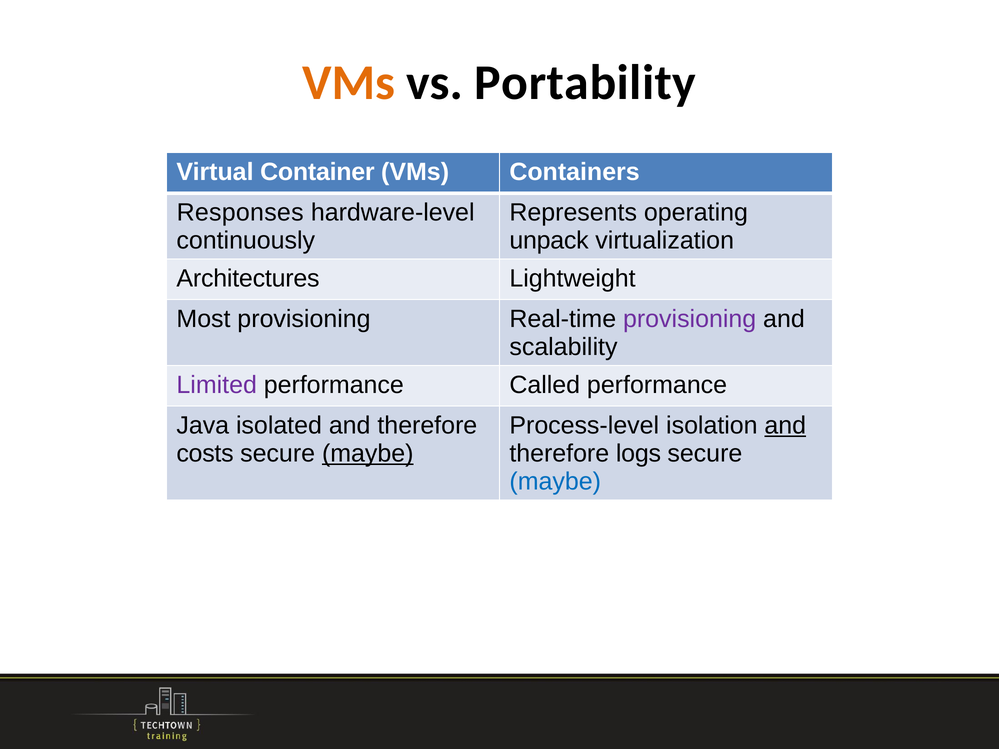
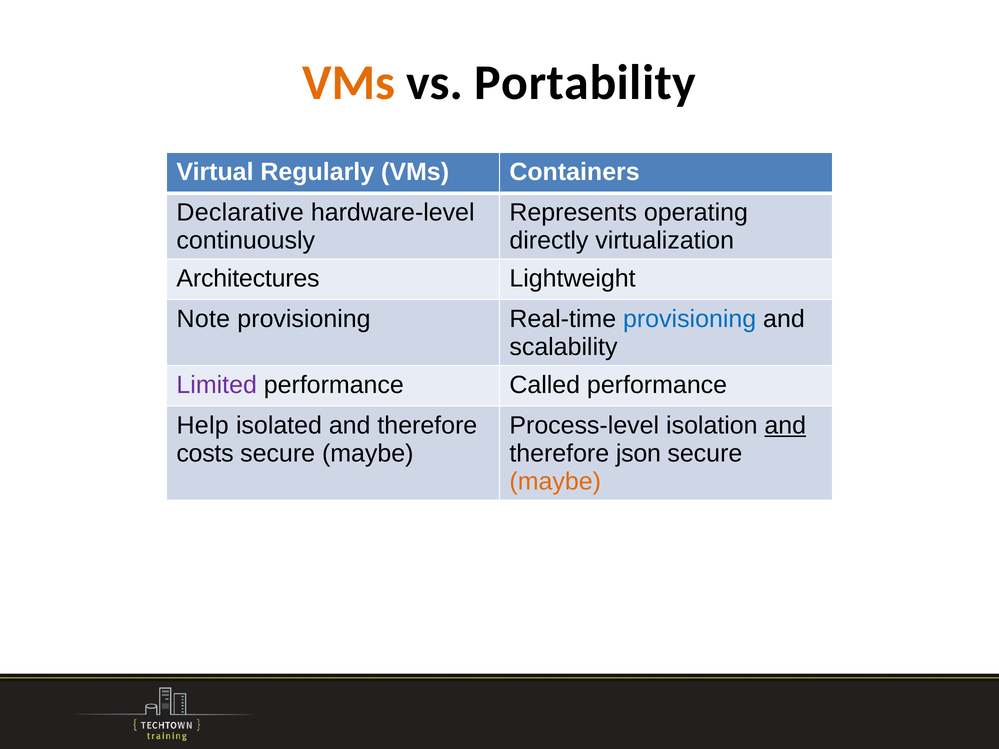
Container: Container -> Regularly (317, 172)
Responses: Responses -> Declarative (240, 213)
unpack: unpack -> directly (549, 241)
Most: Most -> Note (203, 319)
provisioning colour: purple -> blue (690, 319)
Java: Java -> Help (203, 425)
maybe underline: present -> none (368, 453)
logs: logs -> json (638, 453)
maybe colour: blue -> orange (555, 481)
